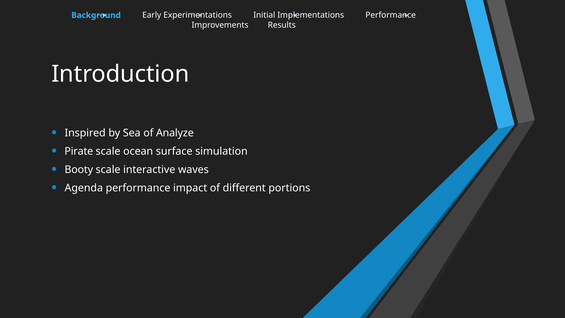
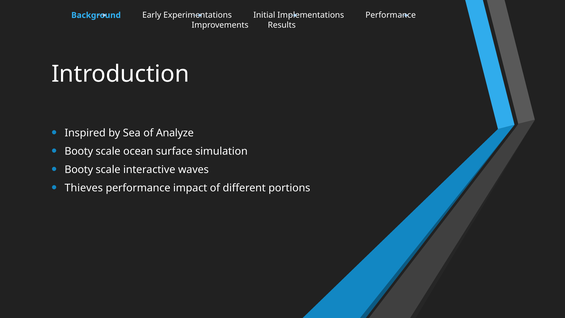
Pirate: Pirate -> Booty (79, 151)
Agenda: Agenda -> Thieves (84, 188)
